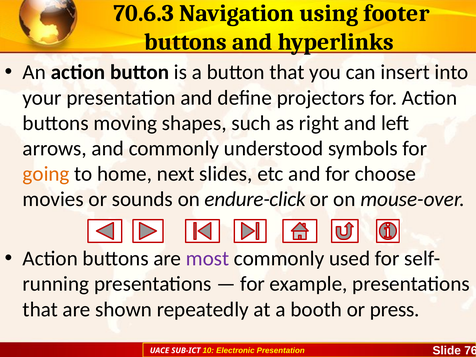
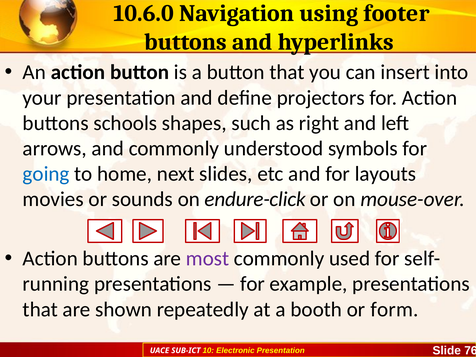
70.6.3: 70.6.3 -> 10.6.0 (144, 13)
moving: moving -> schools (125, 123)
going colour: orange -> blue (46, 174)
choose: choose -> layouts (385, 174)
press: press -> form (394, 309)
